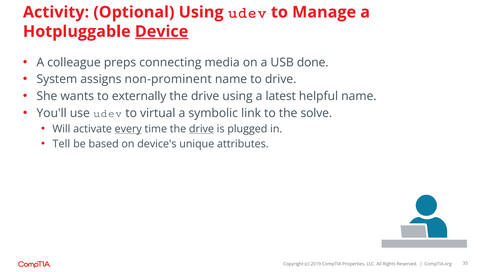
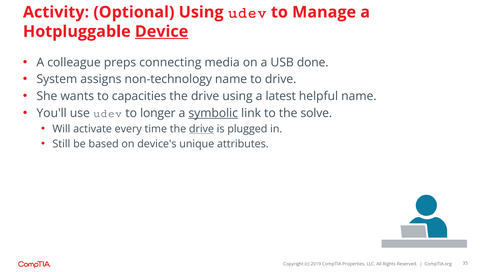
non-prominent: non-prominent -> non-technology (168, 79)
externally: externally -> capacities (139, 96)
virtual: virtual -> longer (158, 113)
symbolic underline: none -> present (213, 113)
every underline: present -> none (128, 129)
Tell: Tell -> Still (61, 144)
